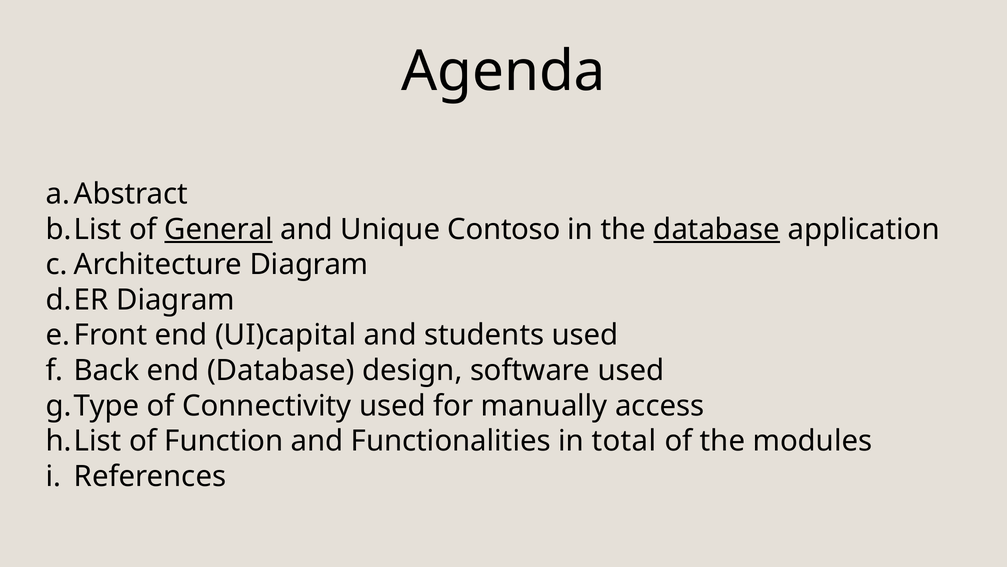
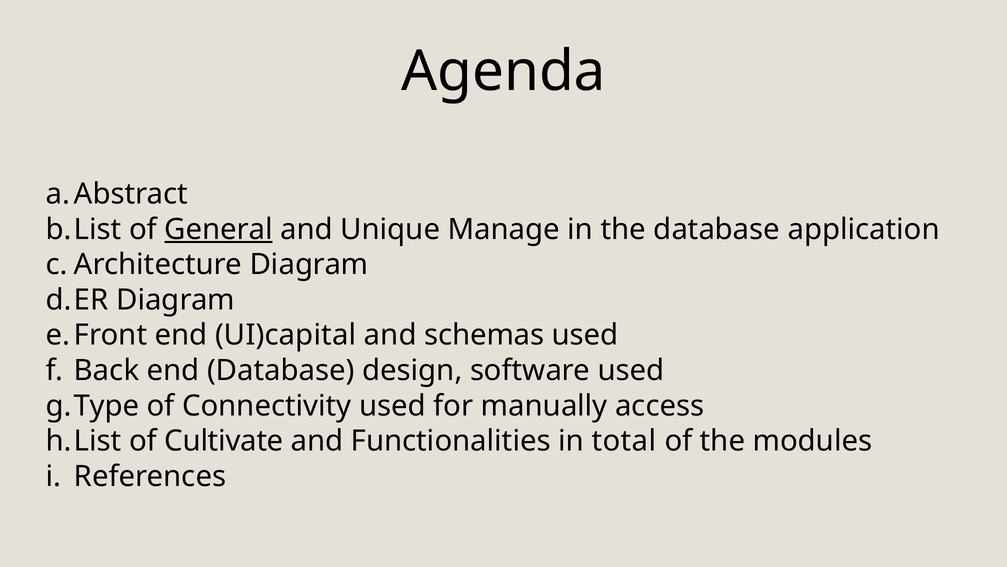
Contoso: Contoso -> Manage (504, 229)
database underline: present -> none (717, 229)
students: students -> schemas (484, 335)
Function: Function -> Cultivate (224, 441)
